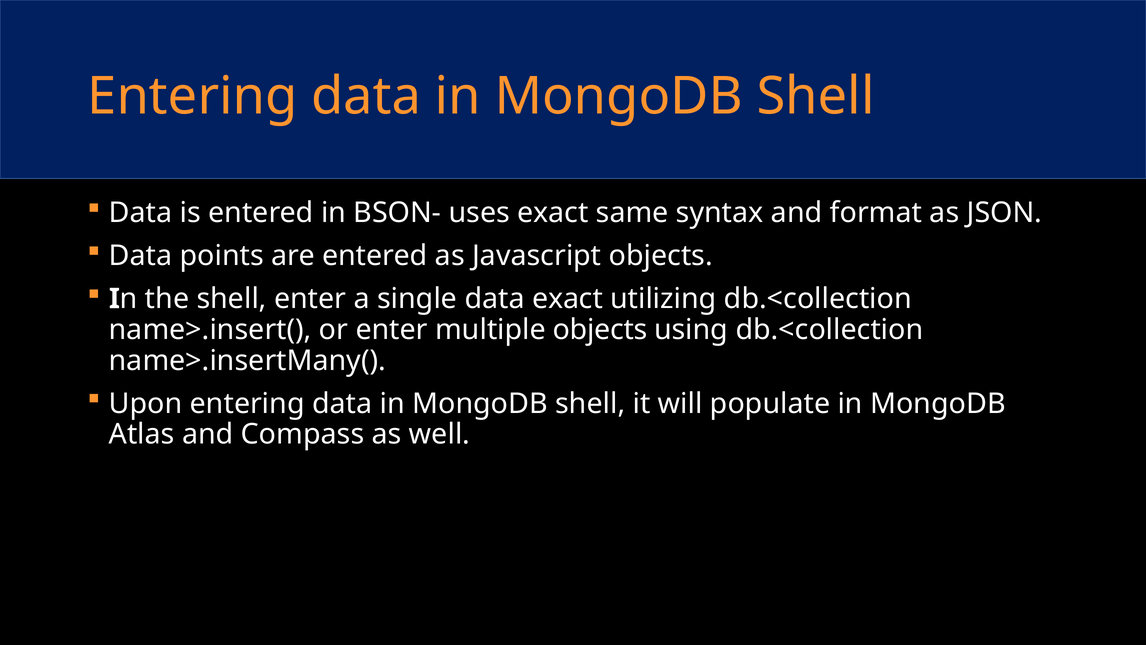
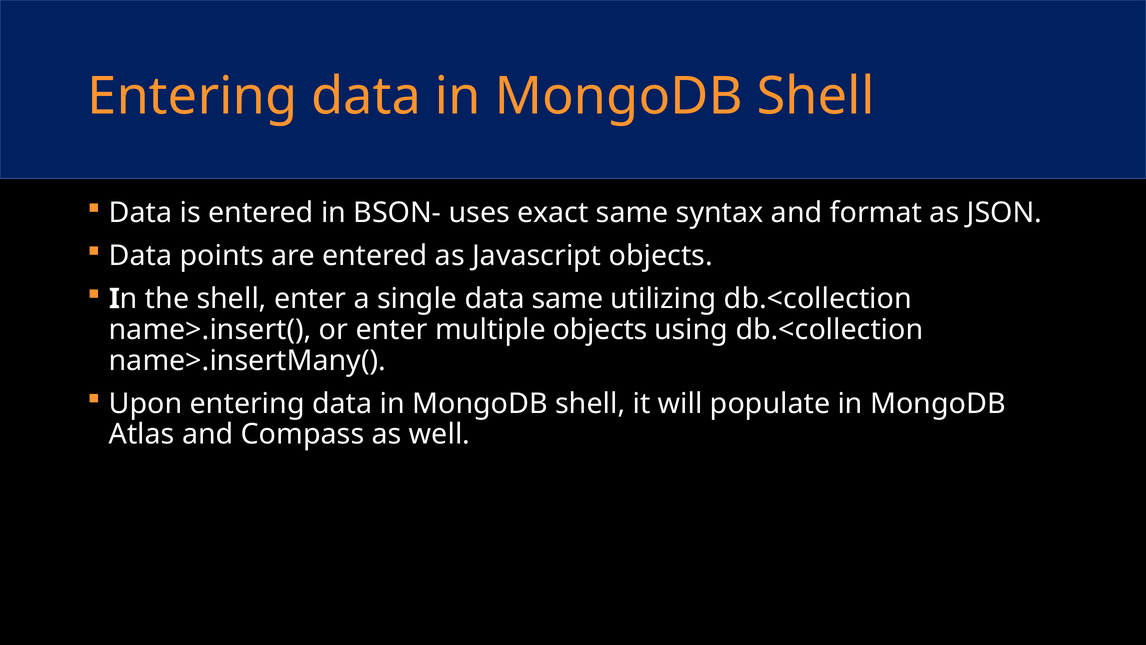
data exact: exact -> same (568, 299)
